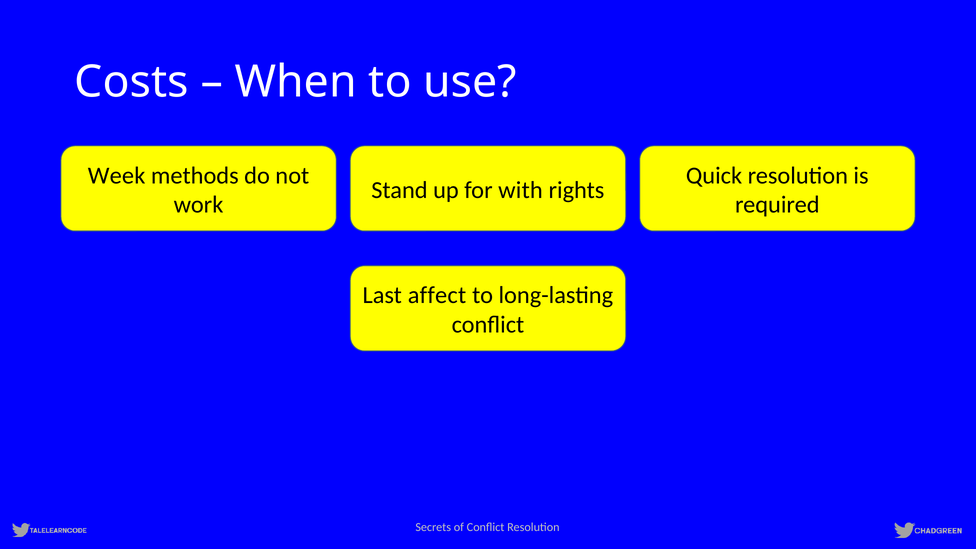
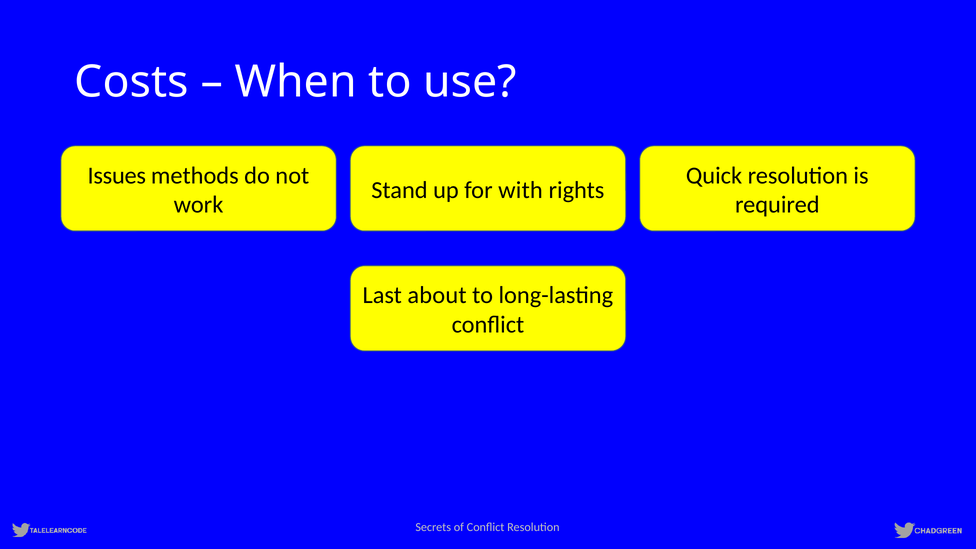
Week: Week -> Issues (117, 175)
affect: affect -> about (437, 295)
